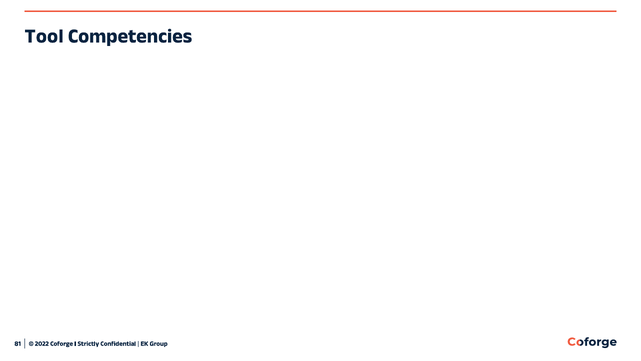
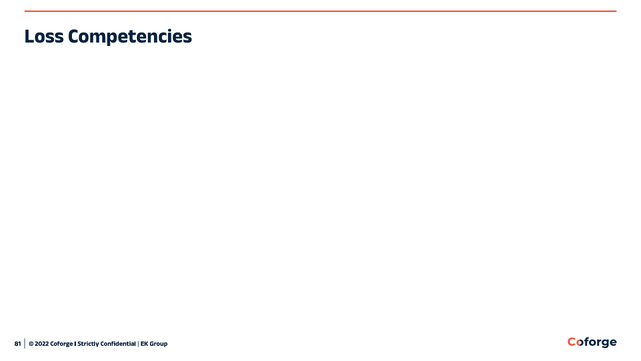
Tool: Tool -> Loss (44, 36)
